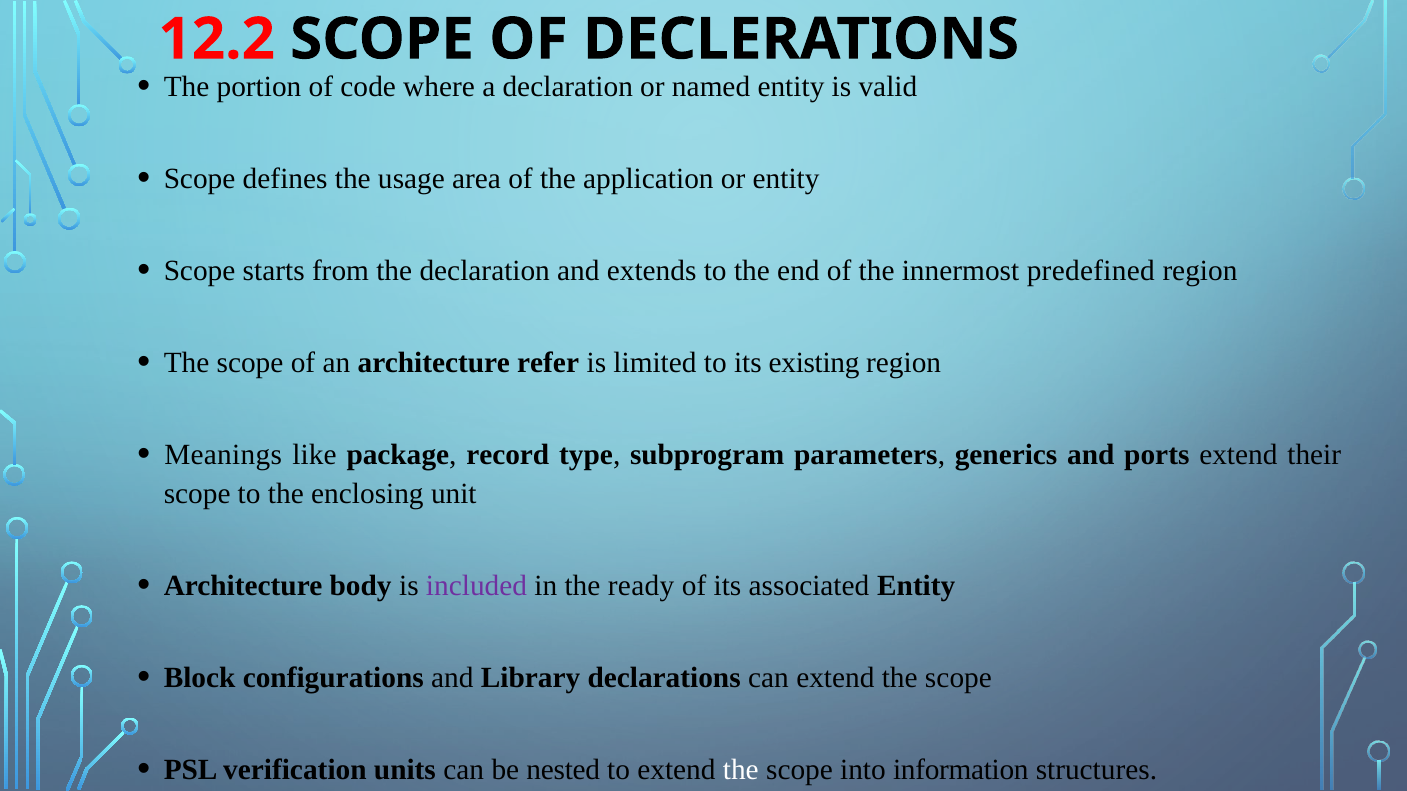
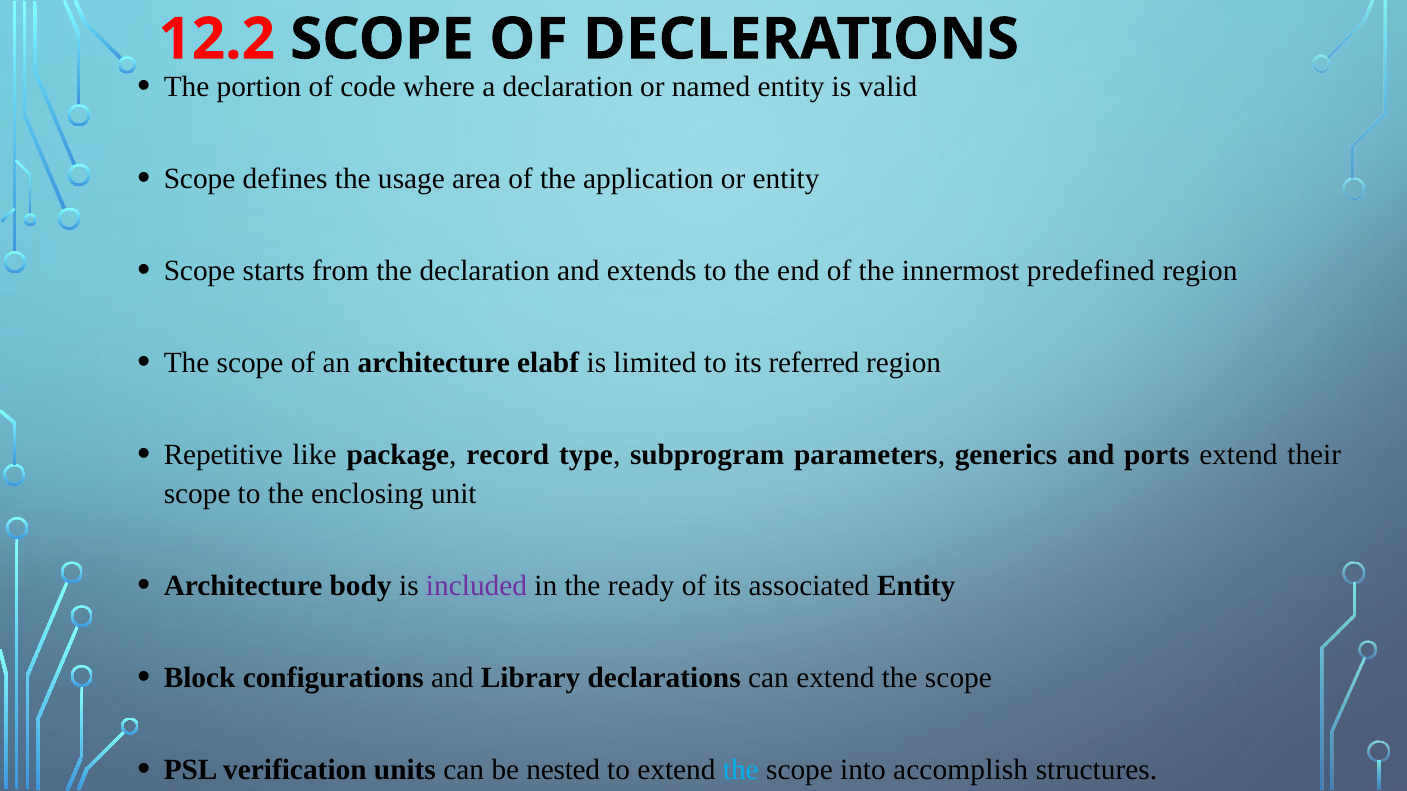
refer: refer -> elabf (548, 363)
existing: existing -> referred (814, 363)
Meanings: Meanings -> Repetitive (223, 455)
the colour: white -> light blue (741, 770)
information: information -> accomplish (961, 770)
